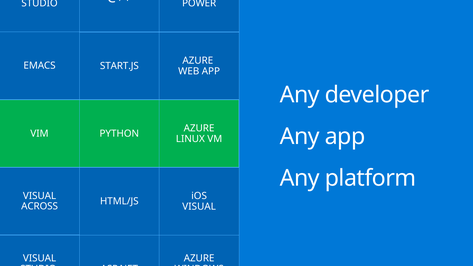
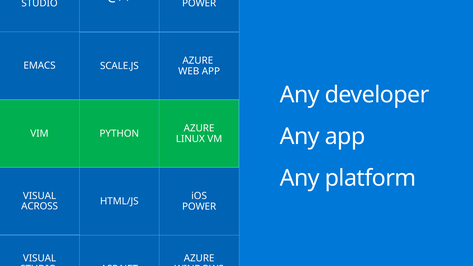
START.JS: START.JS -> SCALE.JS (119, 66)
VISUAL: VISUAL -> POWER (199, 207)
